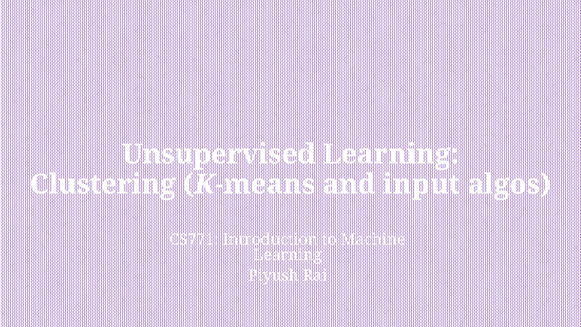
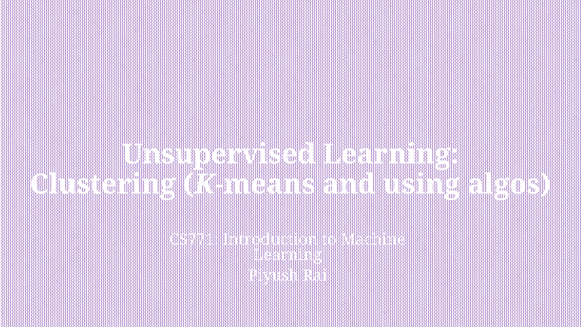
input: input -> using (421, 184)
